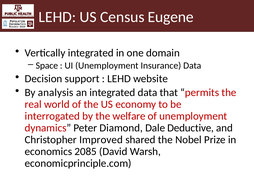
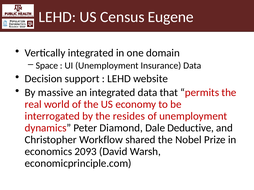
analysis: analysis -> massive (56, 93)
welfare: welfare -> resides (129, 116)
Improved: Improved -> Workflow (101, 140)
2085: 2085 -> 2093 (86, 152)
